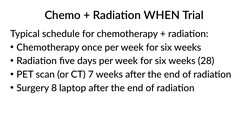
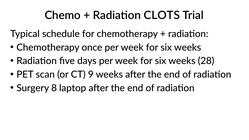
WHEN: WHEN -> CLOTS (162, 15)
7: 7 -> 9 (91, 75)
